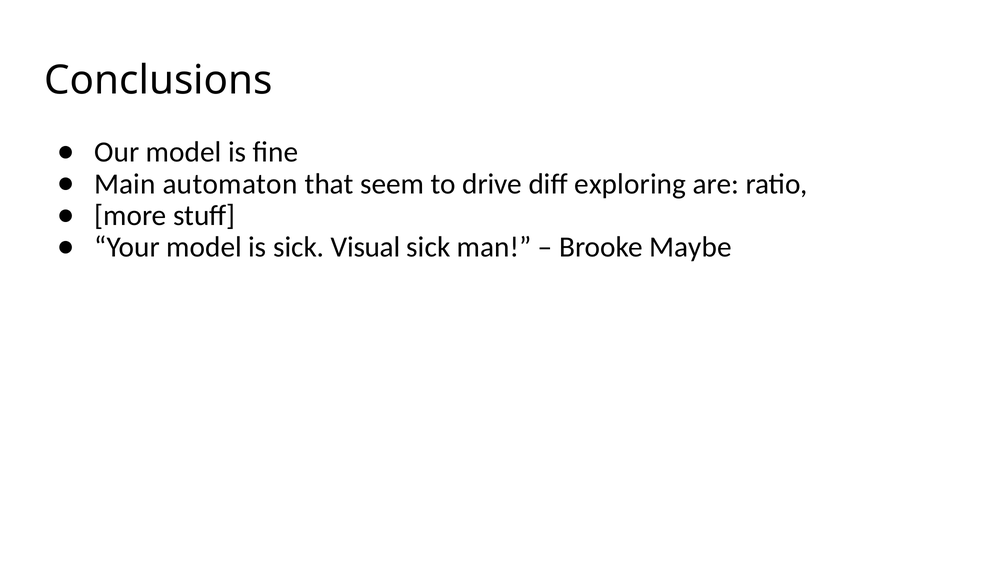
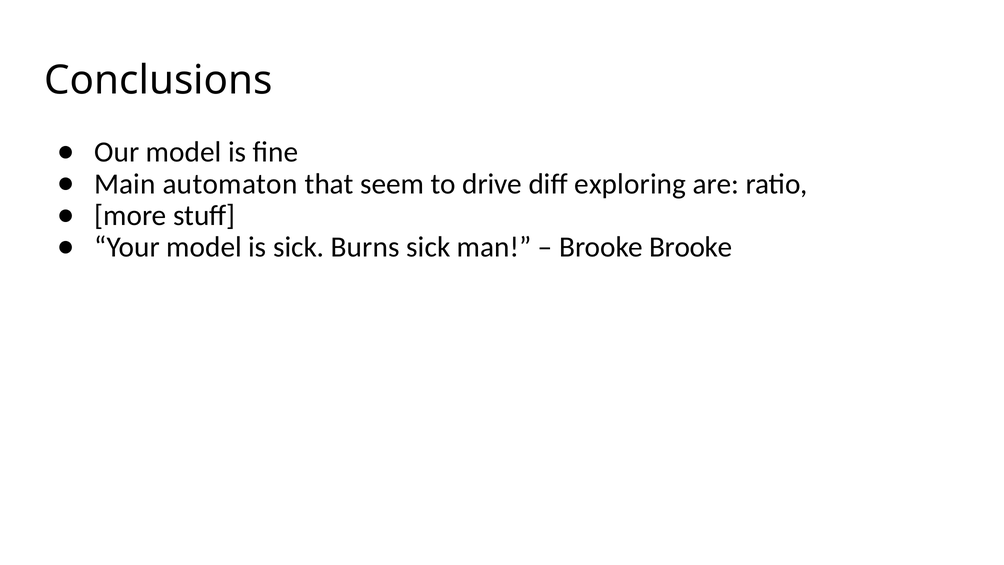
Visual: Visual -> Burns (365, 247)
Brooke Maybe: Maybe -> Brooke (691, 247)
